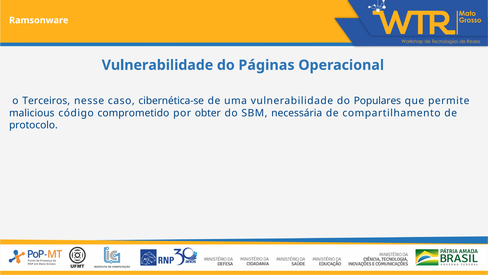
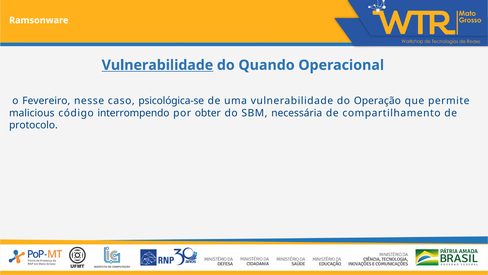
Vulnerabilidade underline: none -> present (157, 65)
Páginas: Páginas -> Quando (267, 65)
Terceiros: Terceiros -> Fevereiro (46, 101)
cibernética-se: cibernética-se -> psicológica-se (171, 101)
Populares: Populares -> Operação (377, 101)
comprometido: comprometido -> interrompendo (133, 113)
